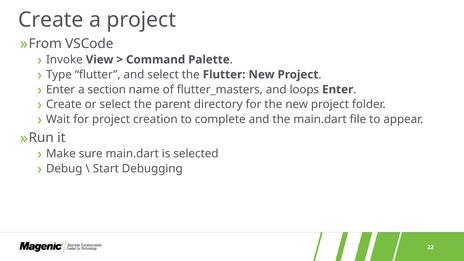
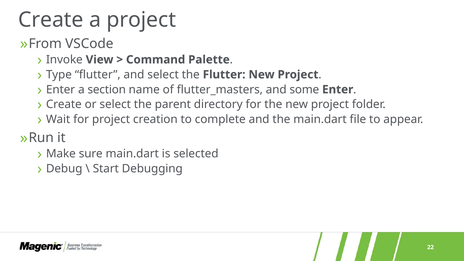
loops: loops -> some (304, 90)
